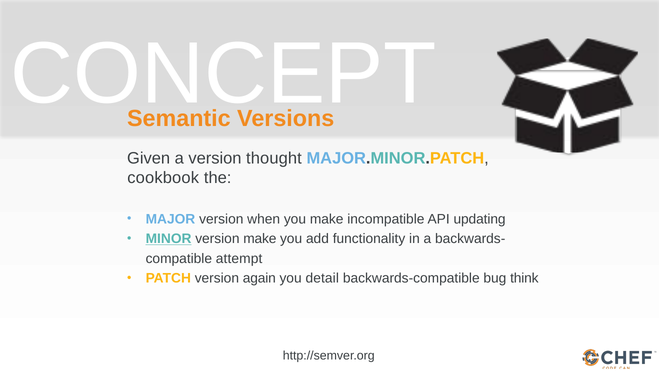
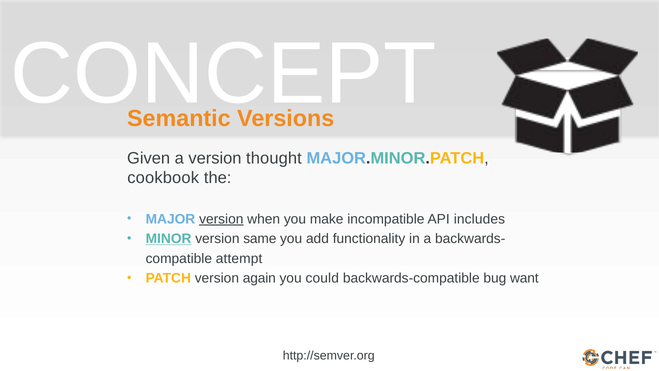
version underline: none -> present (221, 219)
updating: updating -> includes (479, 219)
version make: make -> same (260, 239)
detail: detail -> could (322, 278)
think: think -> want (524, 278)
